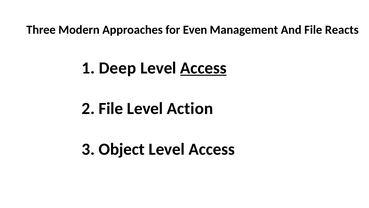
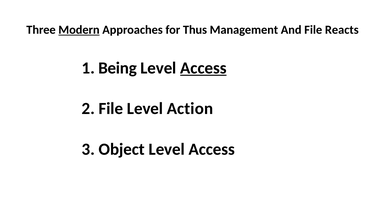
Modern underline: none -> present (79, 30)
Even: Even -> Thus (195, 30)
Deep: Deep -> Being (118, 68)
